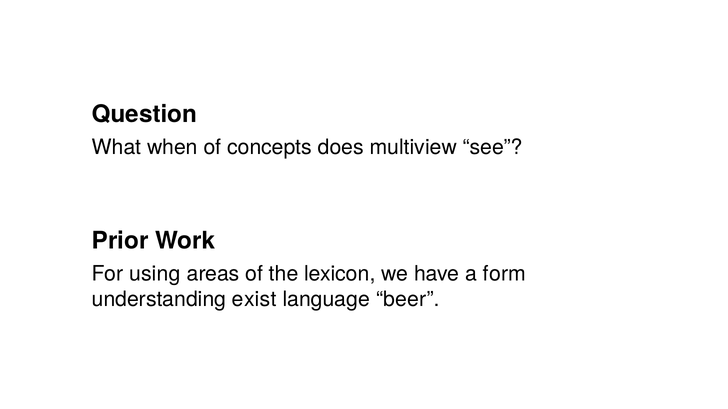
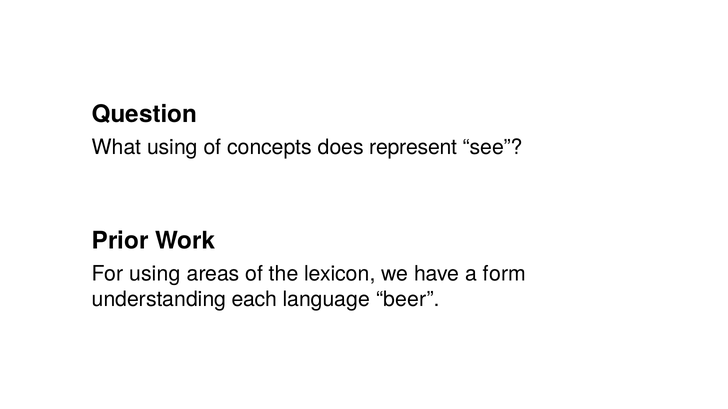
What when: when -> using (172, 147)
multiview: multiview -> represent (413, 147)
exist: exist -> each (254, 300)
